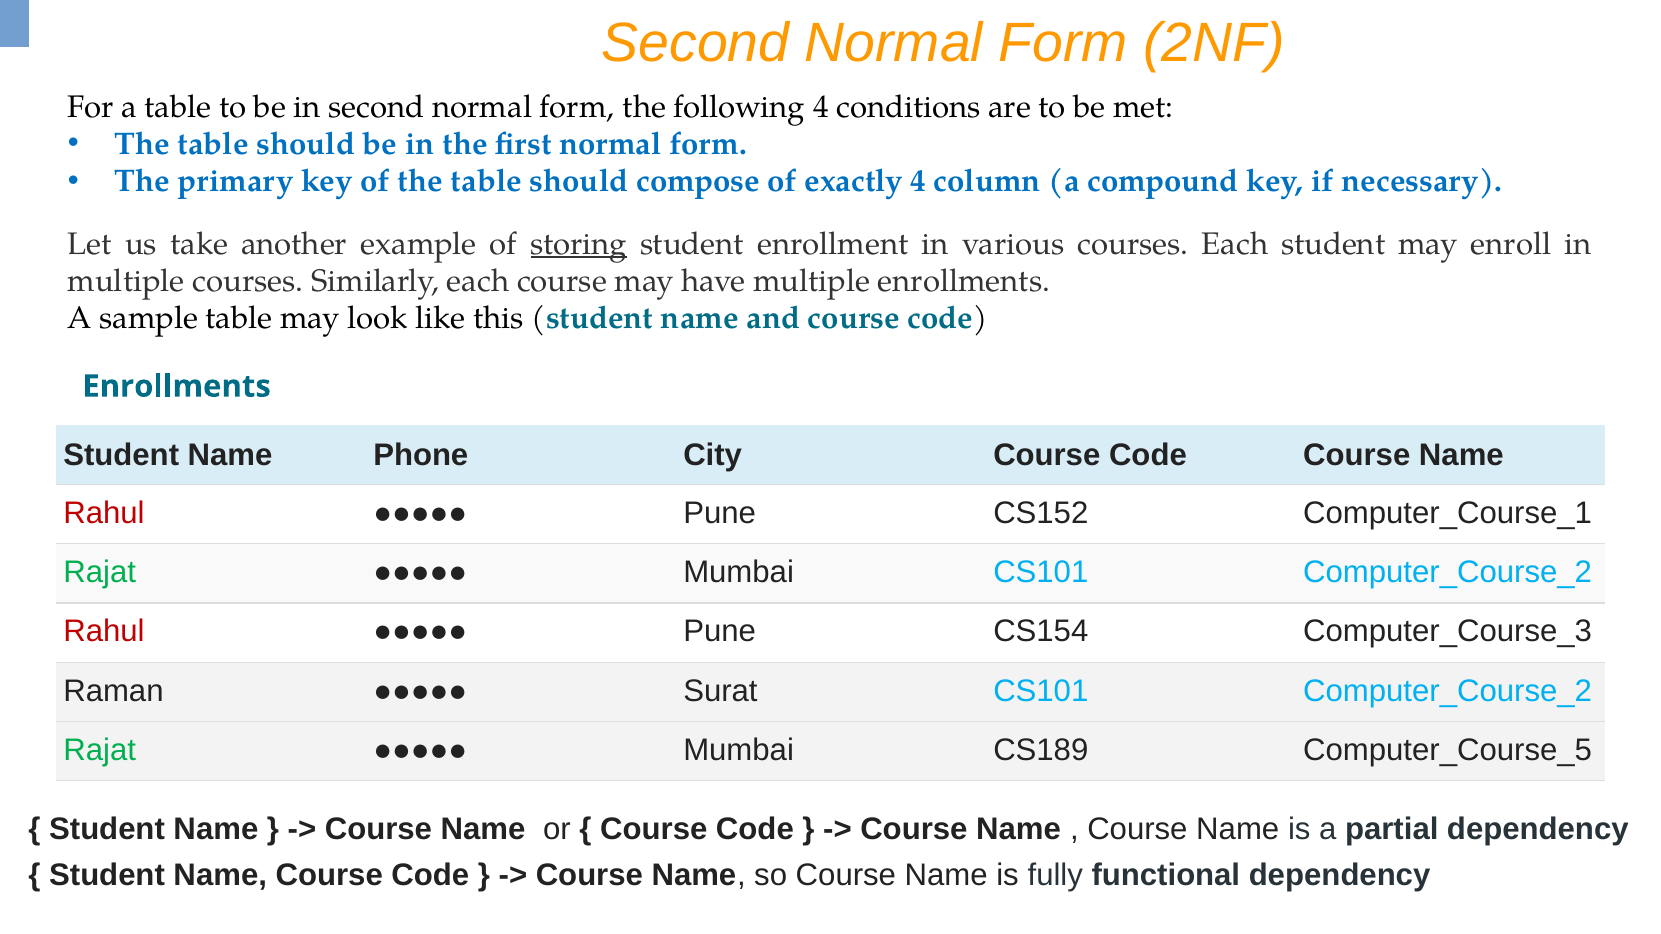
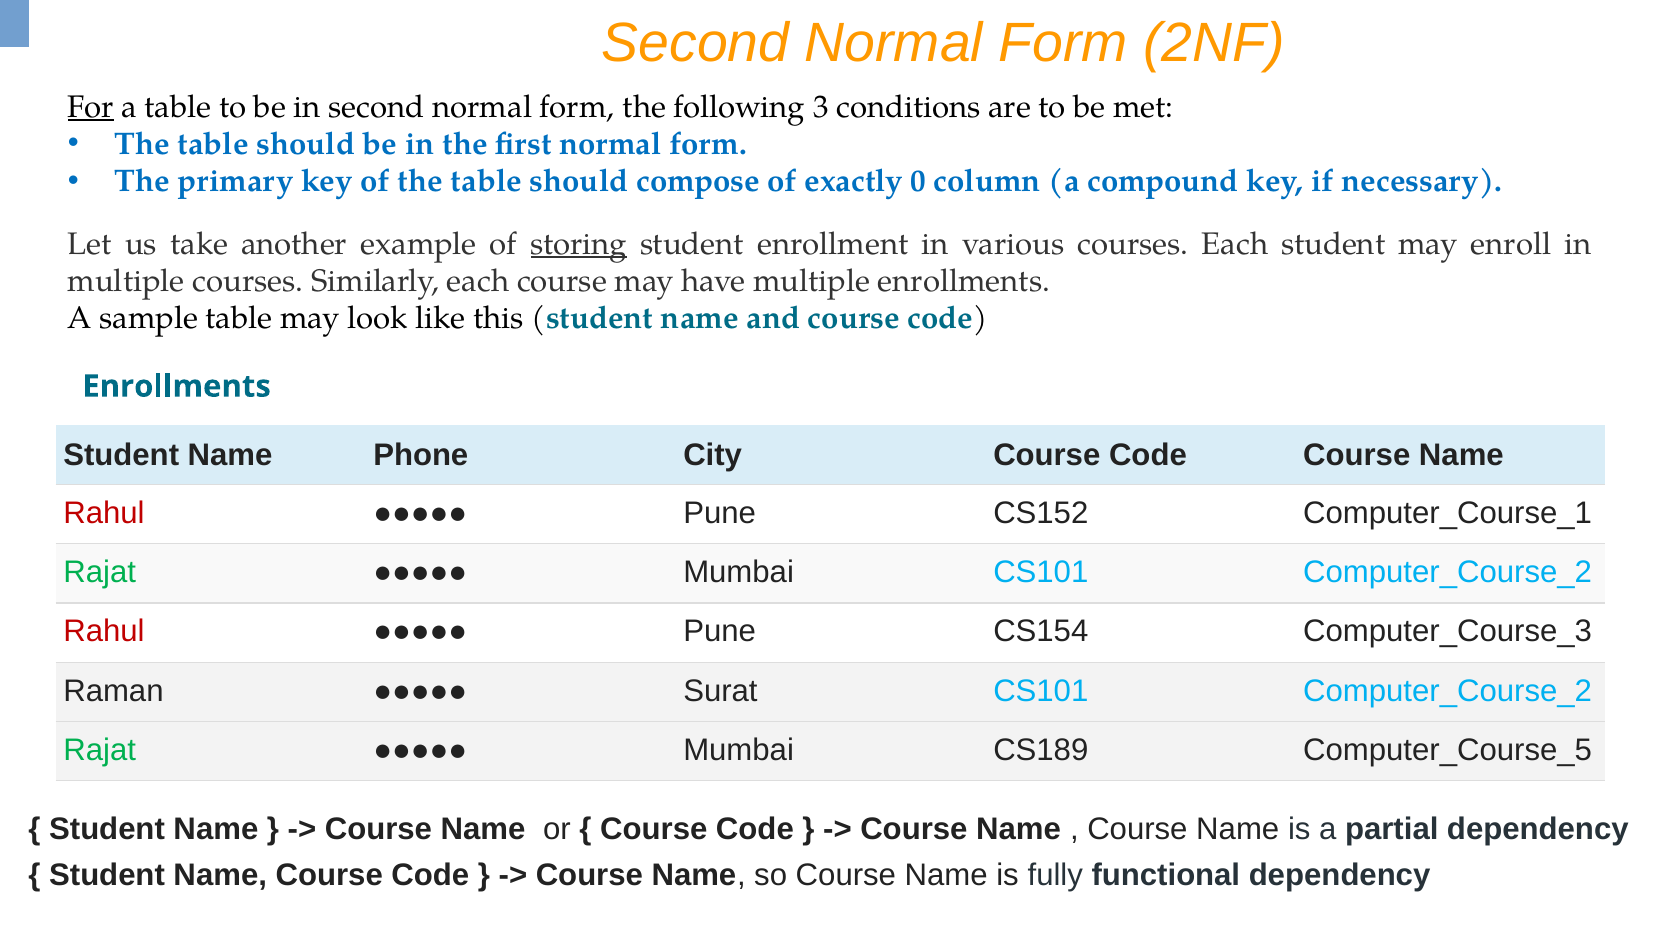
For underline: none -> present (91, 107)
following 4: 4 -> 3 (821, 107)
exactly 4: 4 -> 0 (918, 182)
